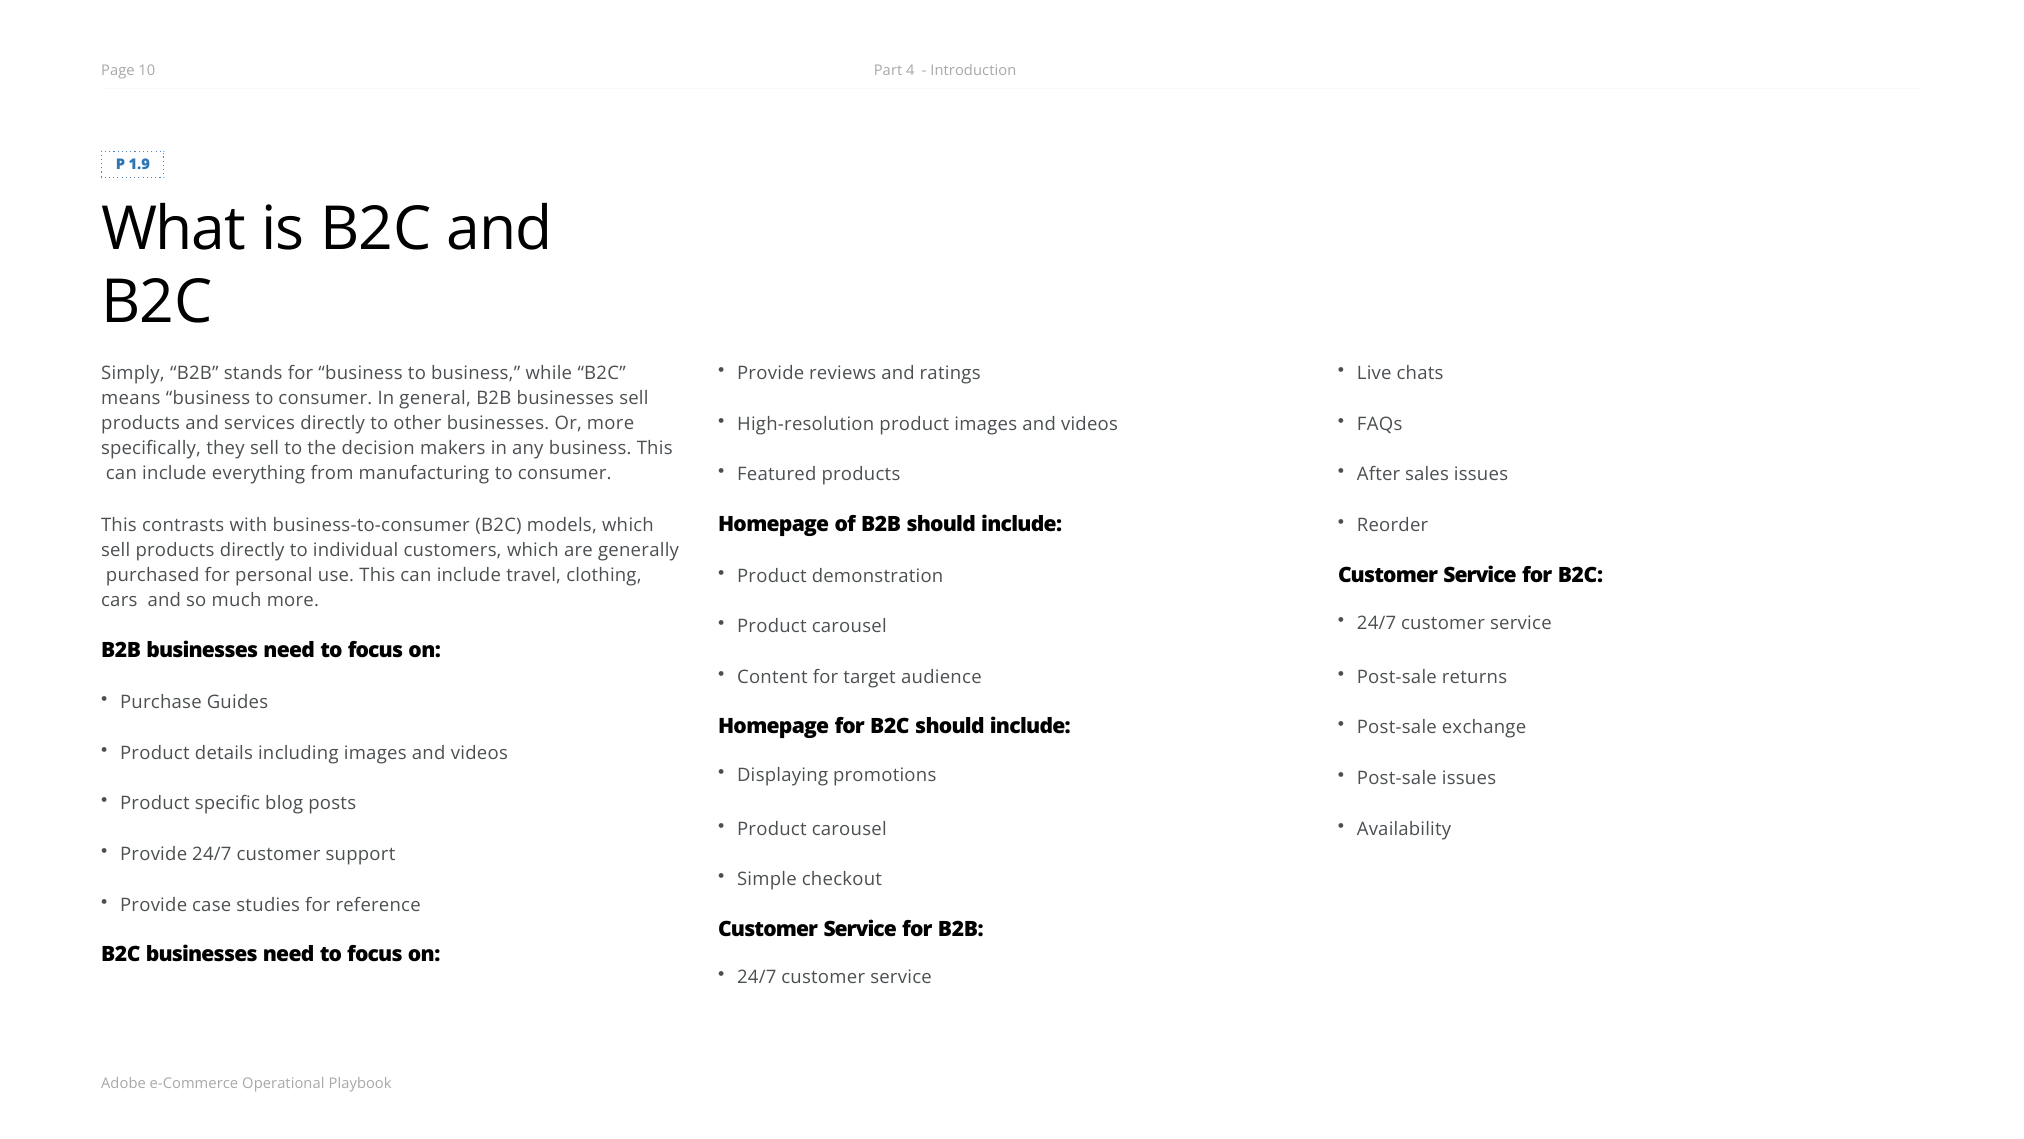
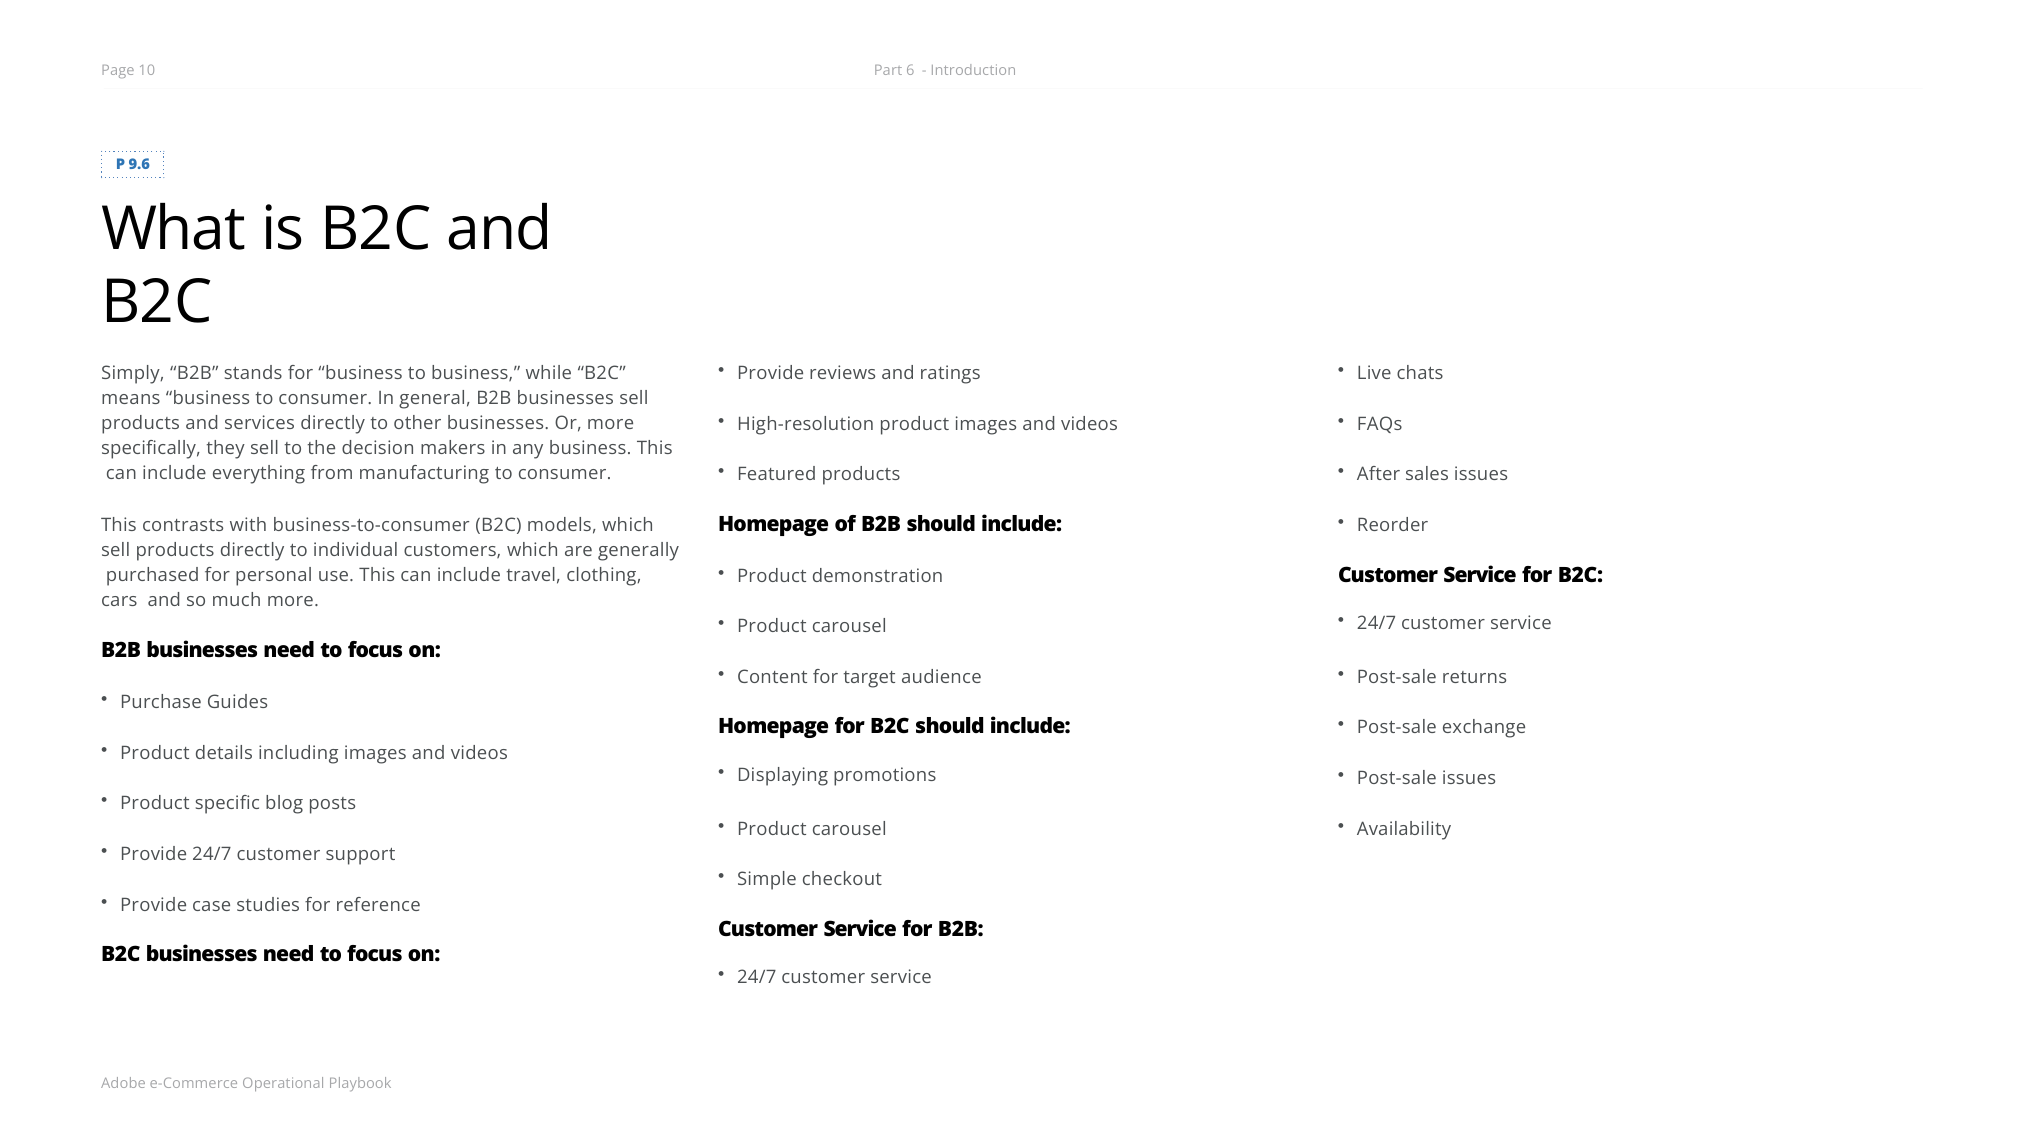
4: 4 -> 6 (910, 71)
1.9: 1.9 -> 9.6 (139, 165)
